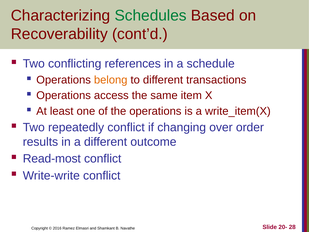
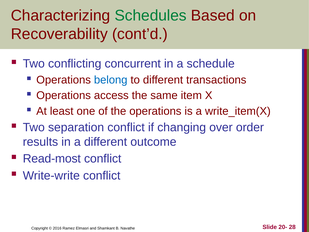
references: references -> concurrent (133, 64)
belong colour: orange -> blue (111, 80)
repeatedly: repeatedly -> separation (76, 127)
